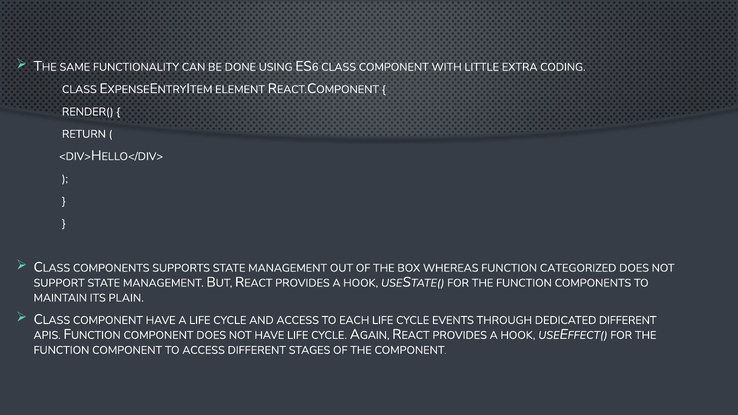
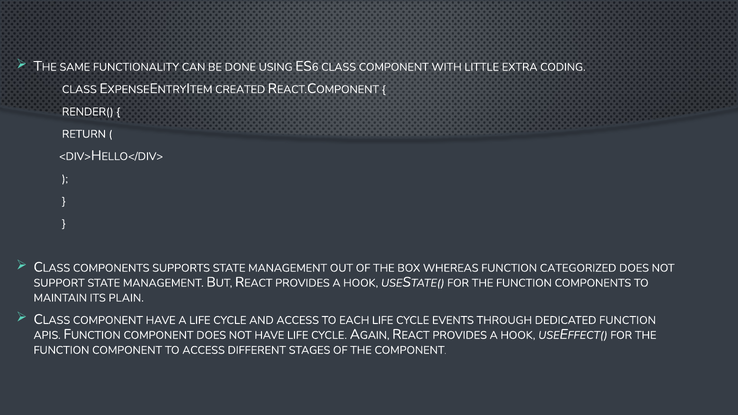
ELEMENT: ELEMENT -> CREATED (240, 89)
DEDICATED DIFFERENT: DIFFERENT -> FUNCTION (628, 320)
